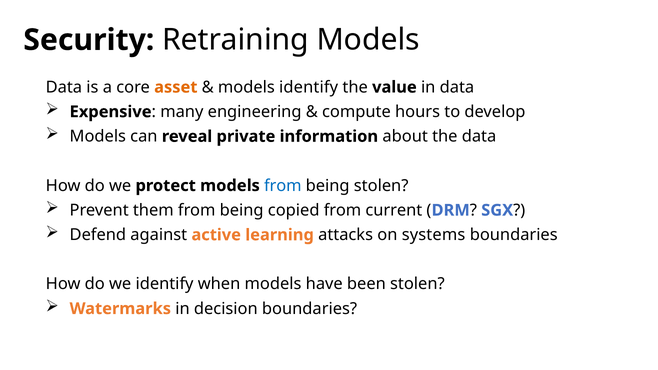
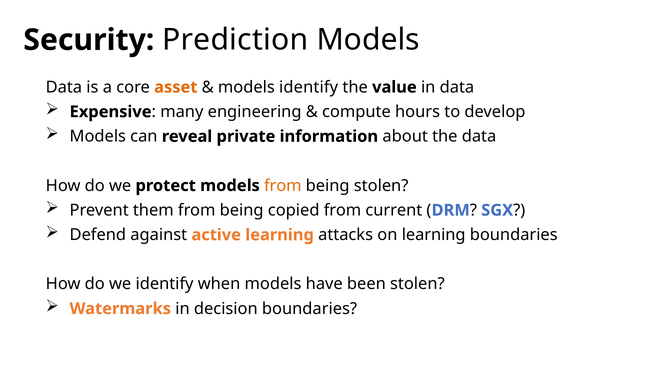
Retraining: Retraining -> Prediction (235, 40)
from colour: blue -> orange (283, 186)
on systems: systems -> learning (434, 235)
